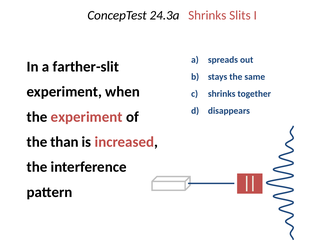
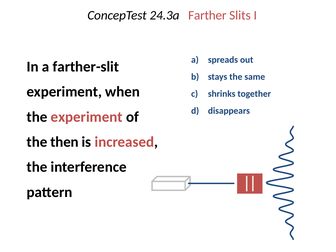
24.3a Shrinks: Shrinks -> Farther (207, 15)
than: than -> then (65, 142)
